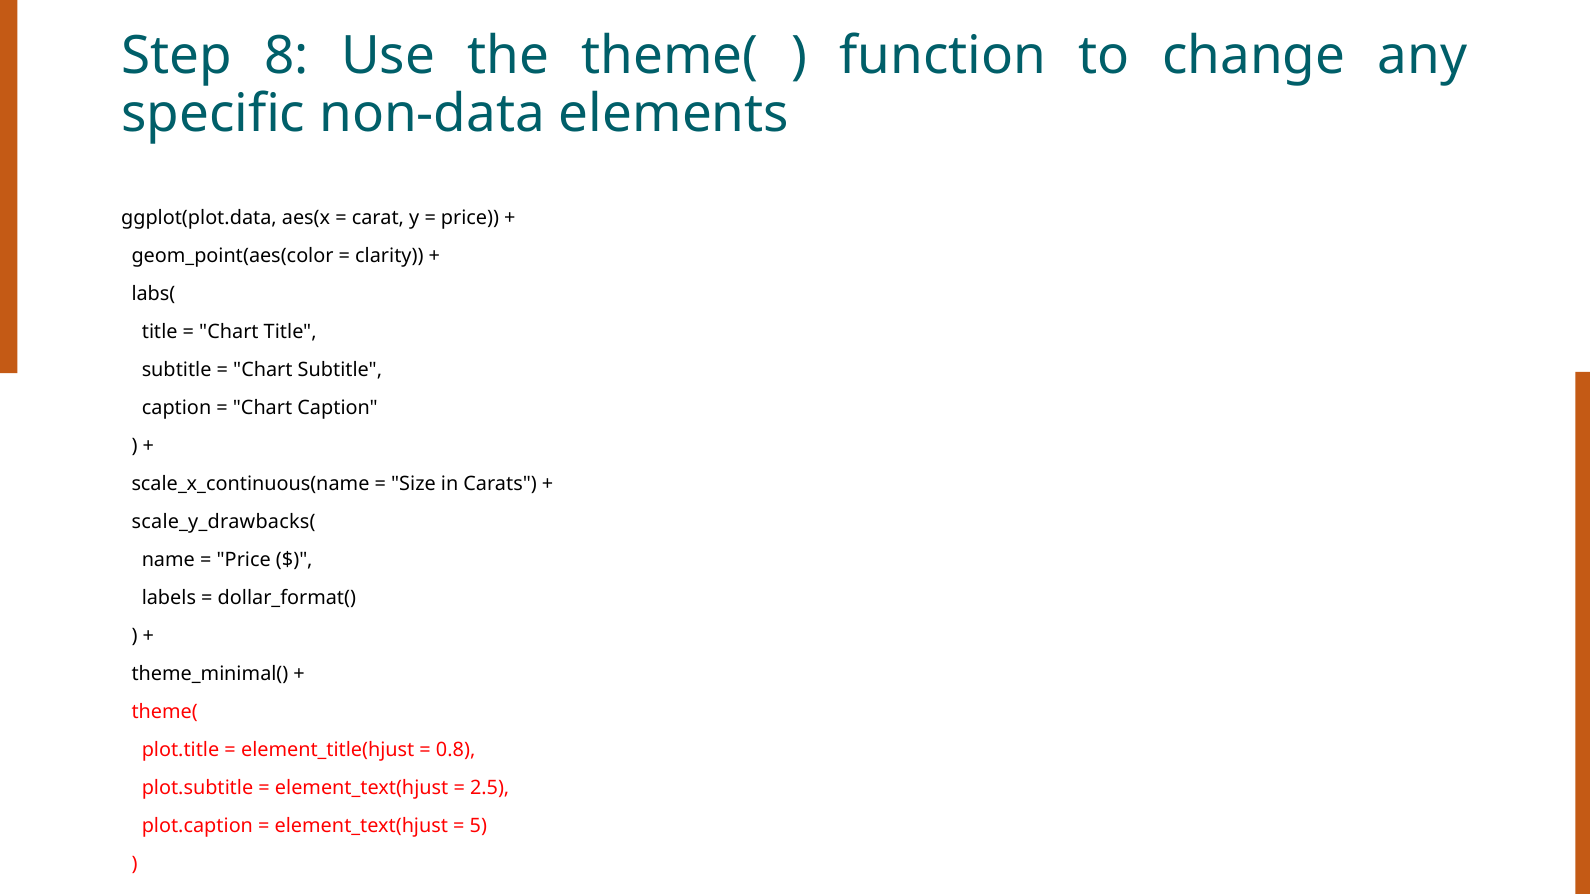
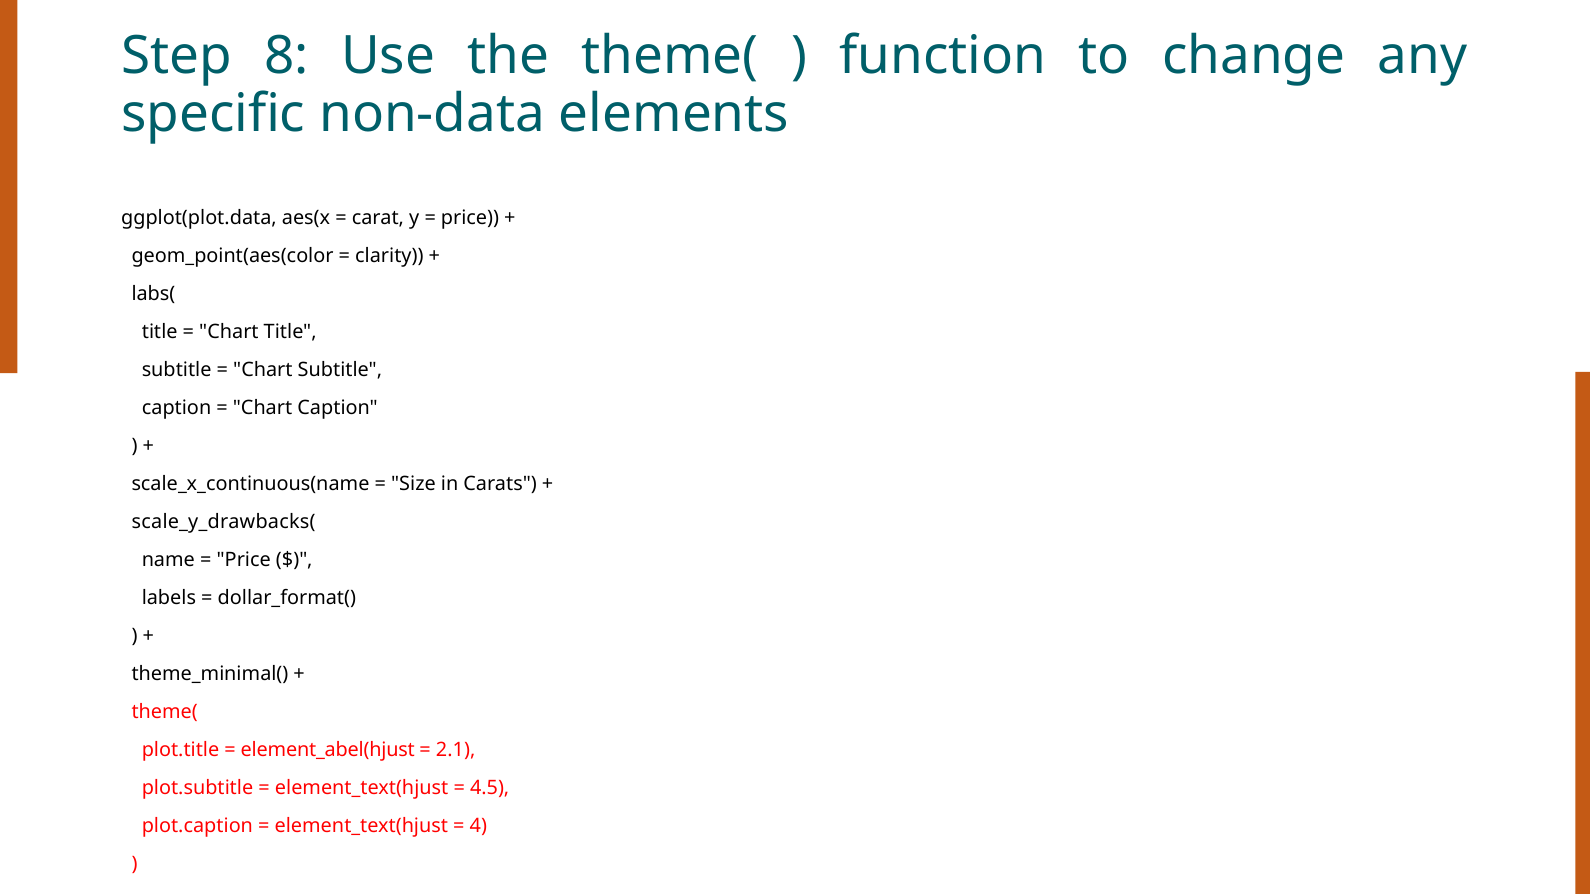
element_title(hjust: element_title(hjust -> element_abel(hjust (328, 750)
0.8: 0.8 -> 2.1 (456, 750)
2.5: 2.5 -> 4.5 (490, 788)
5: 5 -> 4 (478, 826)
